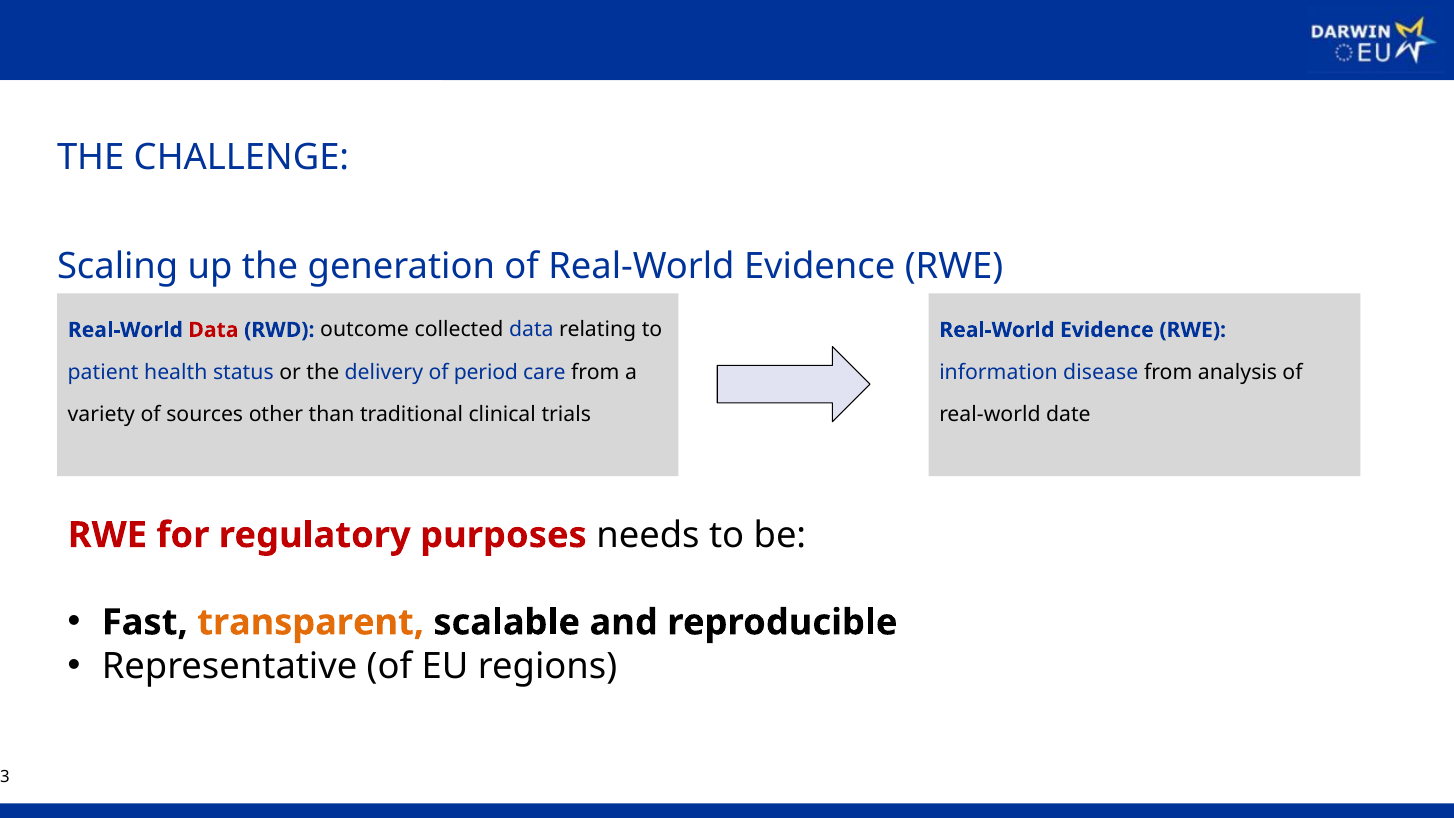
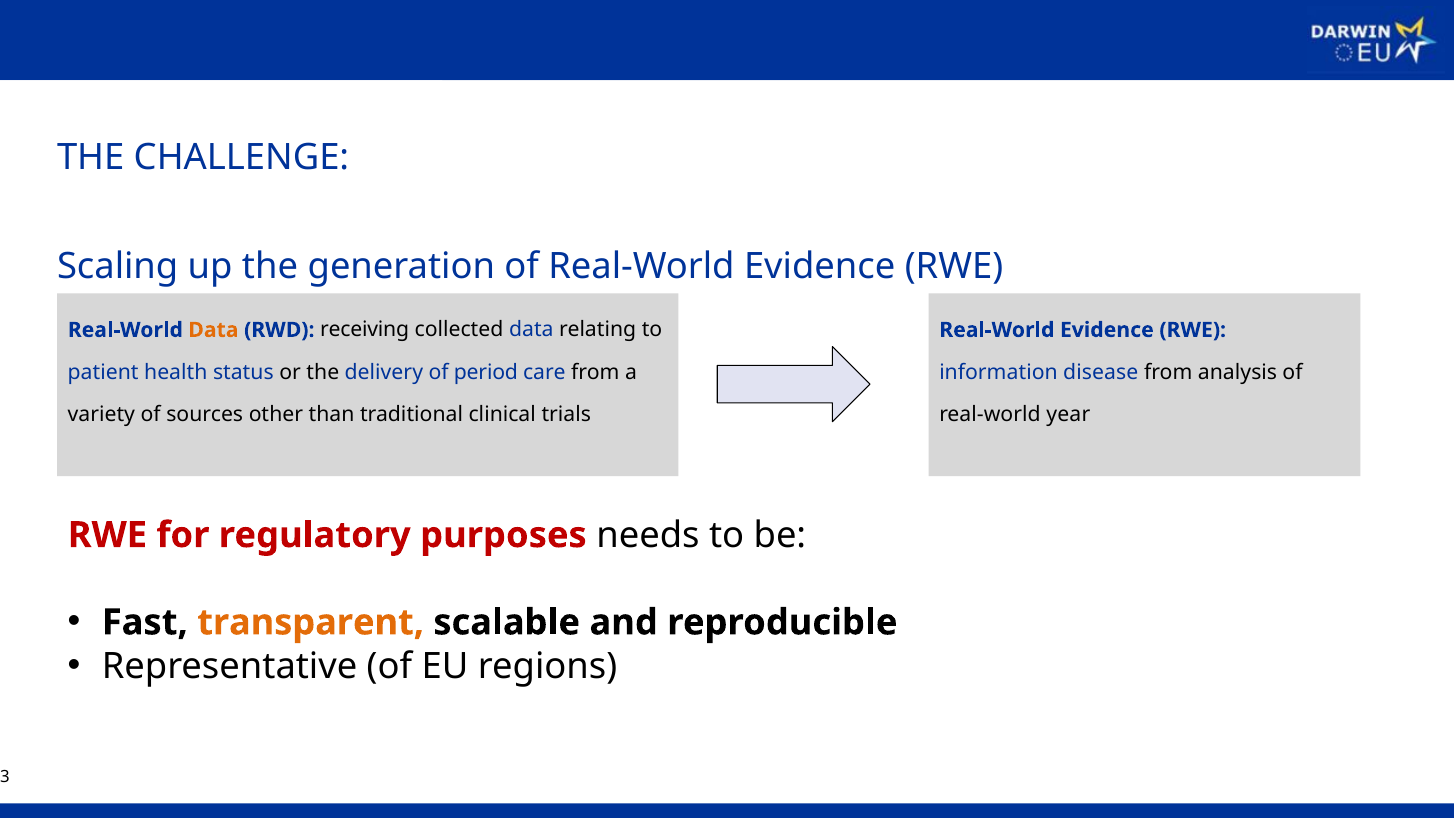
Data colour: red -> orange (213, 330)
outcome: outcome -> receiving (365, 330)
date: date -> year (1068, 415)
